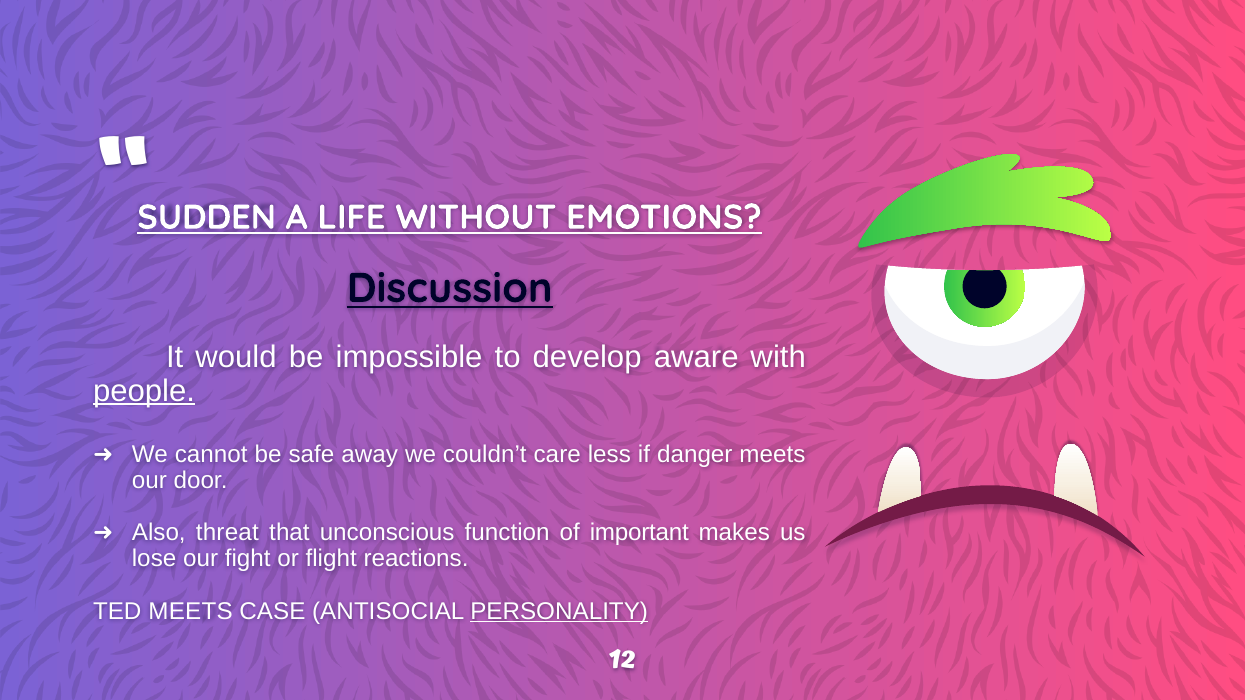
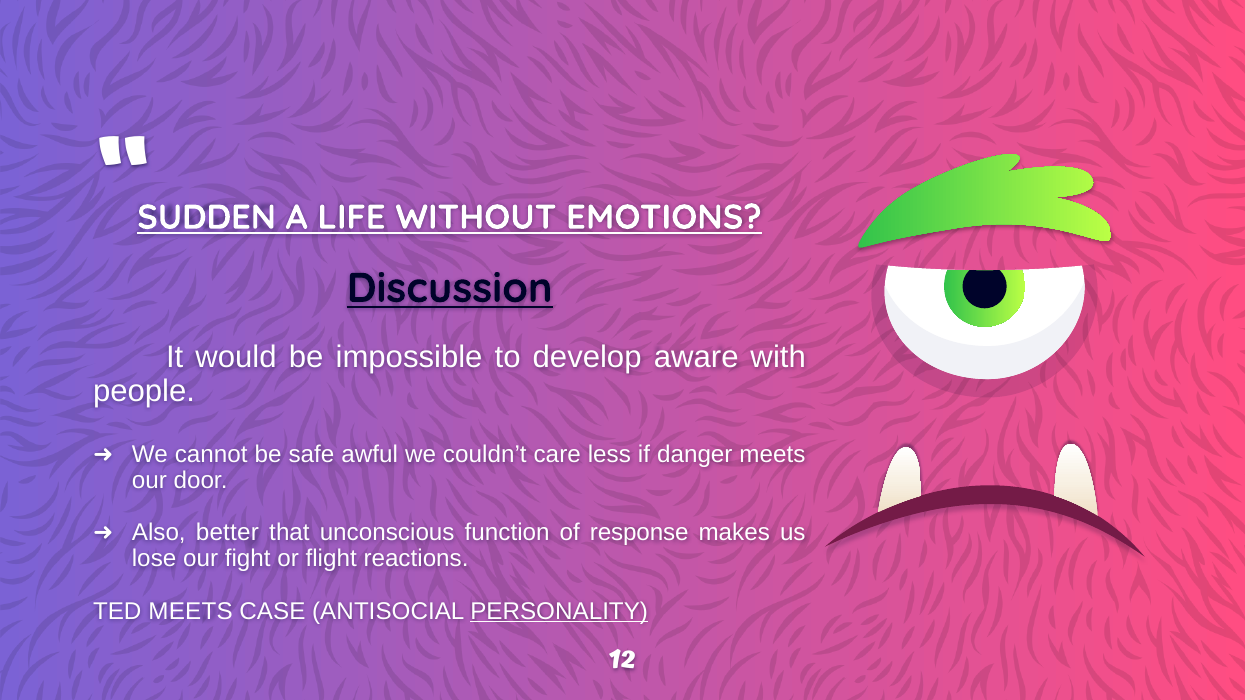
people underline: present -> none (144, 391)
away: away -> awful (370, 455)
threat: threat -> better (227, 533)
important: important -> response (639, 533)
